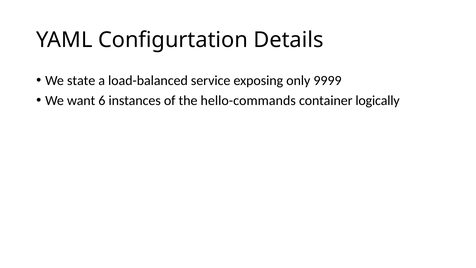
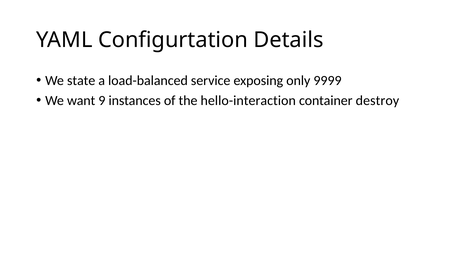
6: 6 -> 9 (102, 100)
hello-commands: hello-commands -> hello-interaction (248, 100)
logically: logically -> destroy (377, 100)
